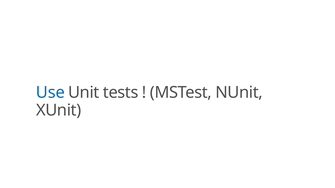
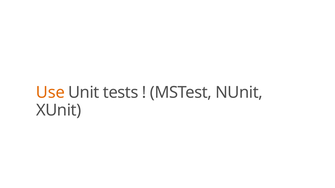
Use colour: blue -> orange (50, 93)
